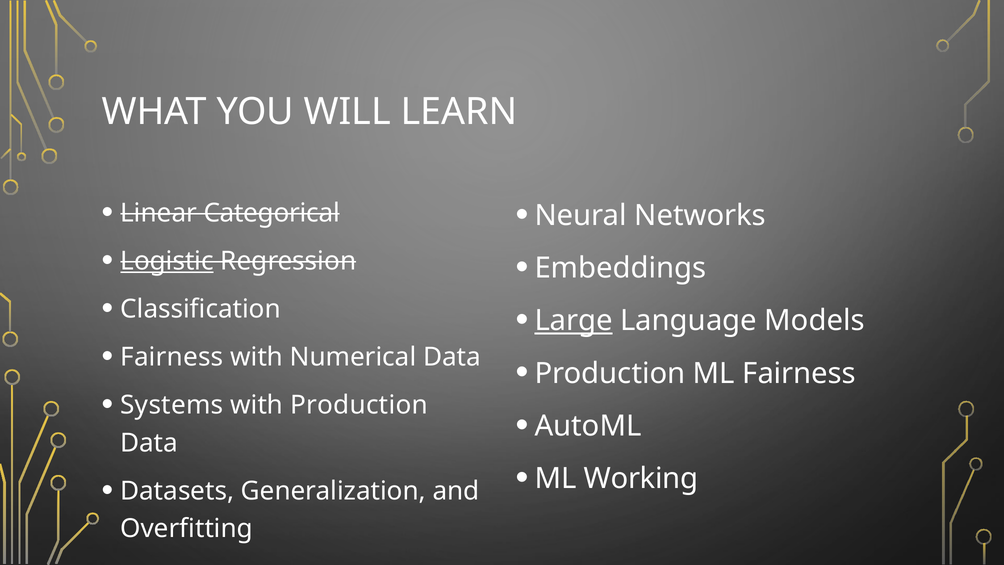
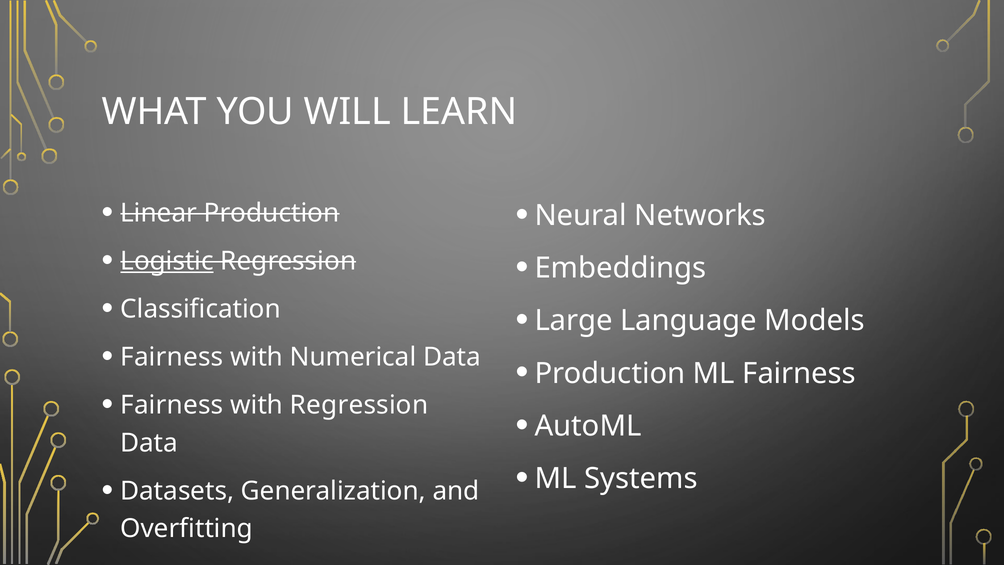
Linear Categorical: Categorical -> Production (272, 213)
Large underline: present -> none (574, 321)
Systems: Systems -> Fairness (172, 405)
with Production: Production -> Regression (359, 405)
Working: Working -> Systems (641, 478)
